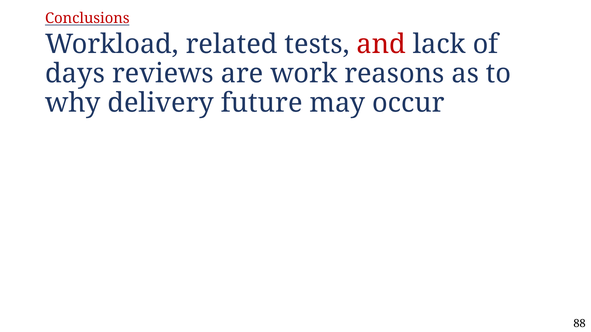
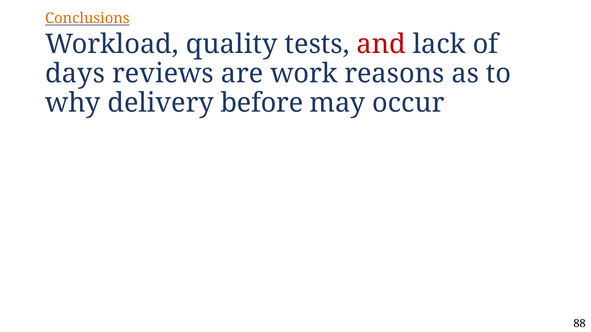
Conclusions colour: red -> orange (87, 18)
related: related -> quality (232, 44)
future: future -> before (262, 103)
